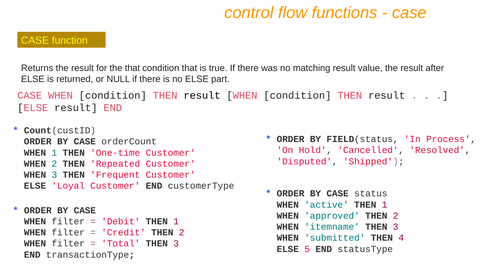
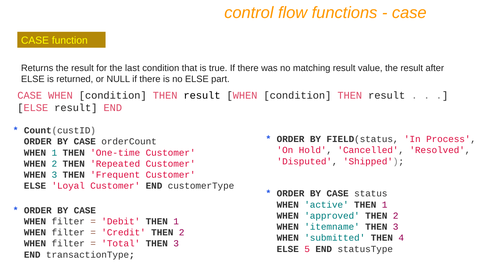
the that: that -> last (132, 68)
